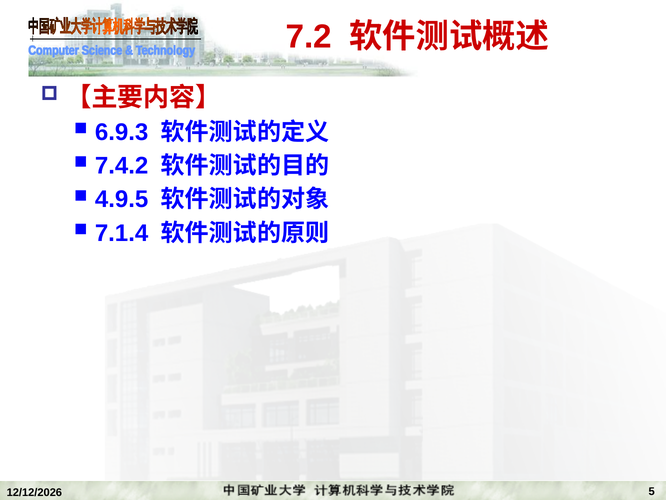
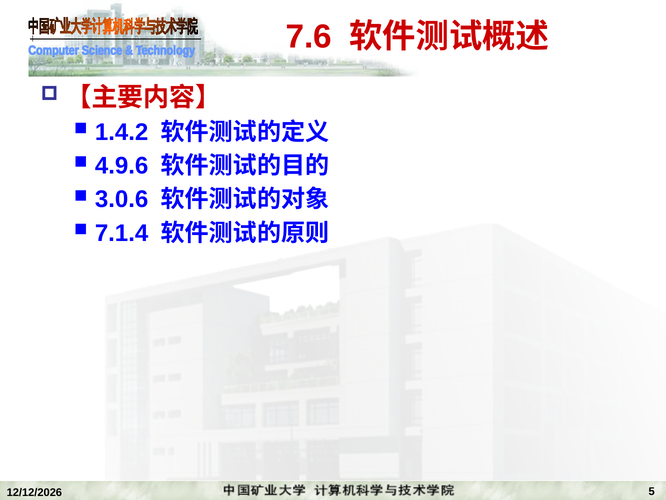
7.2: 7.2 -> 7.6 (309, 37)
6.9.3: 6.9.3 -> 1.4.2 (122, 132)
7.4.2: 7.4.2 -> 4.9.6 (122, 166)
4.9.5: 4.9.5 -> 3.0.6 (122, 199)
